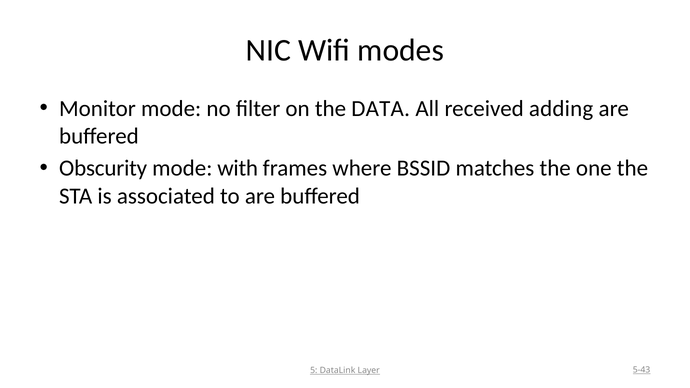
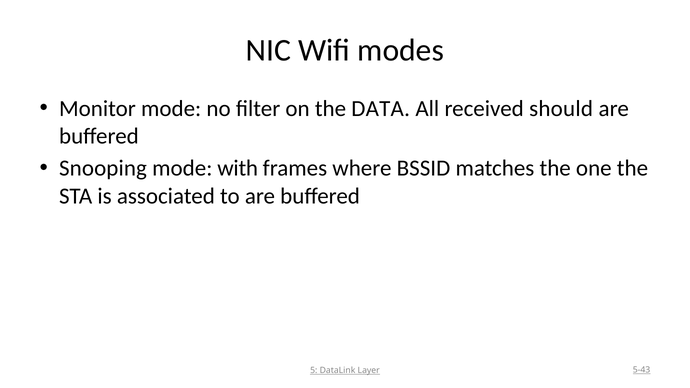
adding: adding -> should (561, 109)
Obscurity: Obscurity -> Snooping (103, 168)
